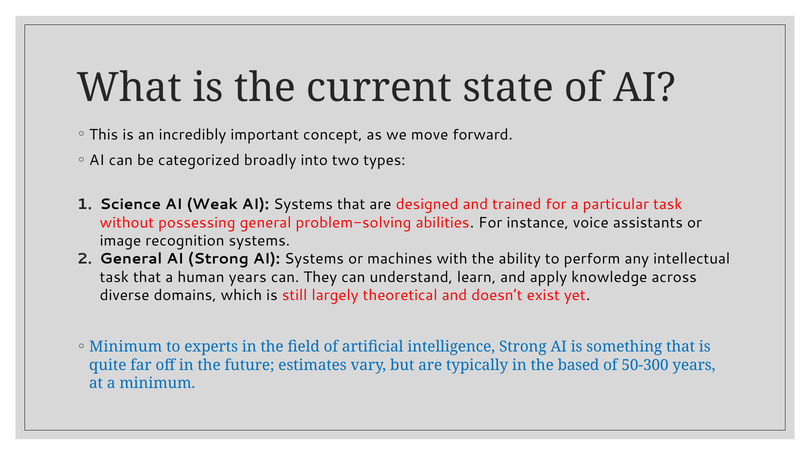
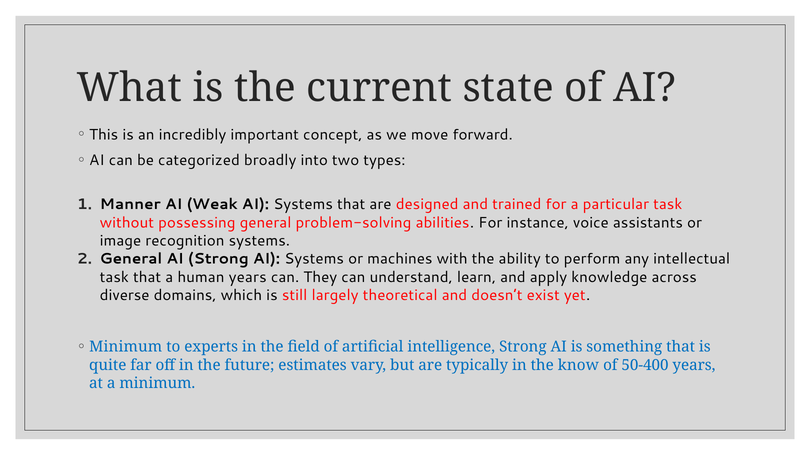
Science: Science -> Manner (130, 205)
based: based -> know (578, 366)
50-300: 50-300 -> 50-400 (645, 366)
